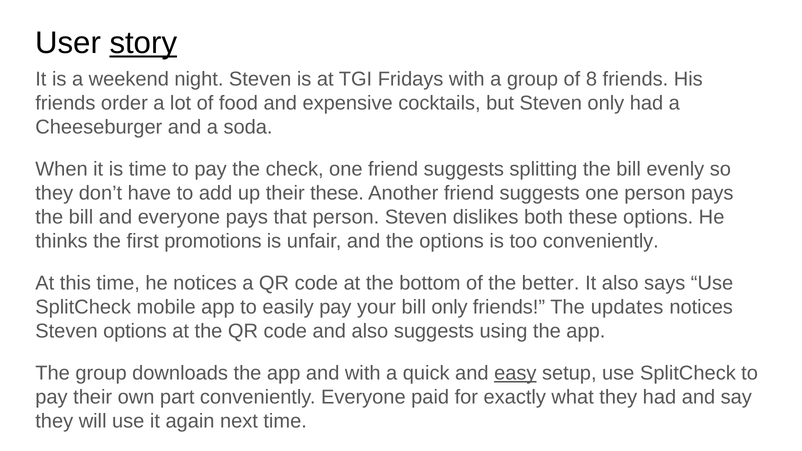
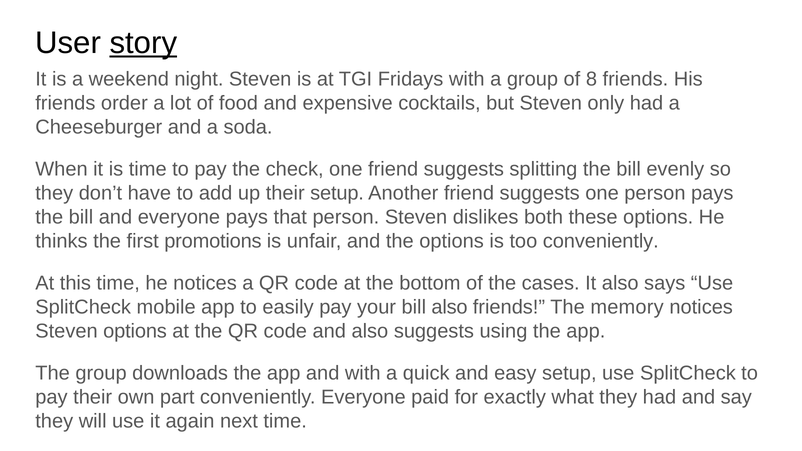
their these: these -> setup (337, 193)
better: better -> cases (551, 283)
bill only: only -> also (450, 307)
updates: updates -> memory (627, 307)
easy underline: present -> none (515, 373)
